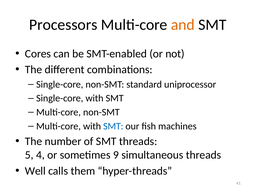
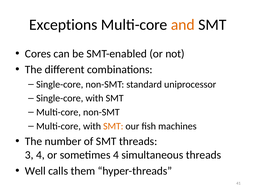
Processors: Processors -> Exceptions (63, 25)
SMT colour: blue -> orange (113, 126)
5: 5 -> 3 (29, 155)
sometimes 9: 9 -> 4 (116, 155)
